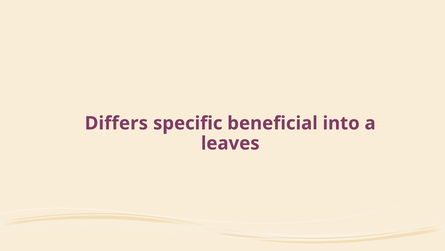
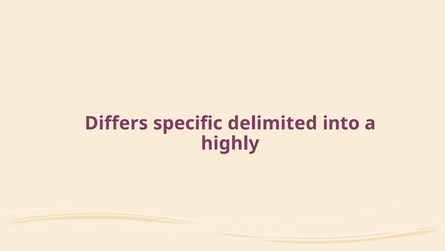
beneficial: beneficial -> delimited (272, 123)
leaves: leaves -> highly (230, 143)
